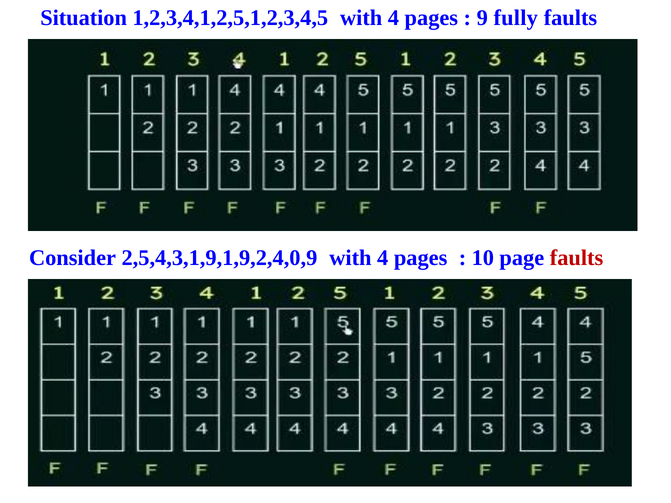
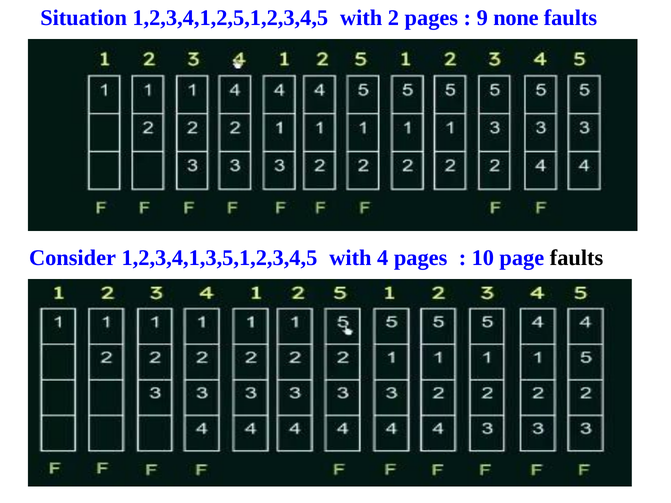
1,2,3,4,1,2,5,1,2,3,4,5 with 4: 4 -> 2 (393, 18)
fully: fully -> none (516, 18)
2,5,4,3,1,9,1,9,2,4,0,9: 2,5,4,3,1,9,1,9,2,4,0,9 -> 1,2,3,4,1,3,5,1,2,3,4,5 (219, 258)
faults colour: red -> black (577, 258)
